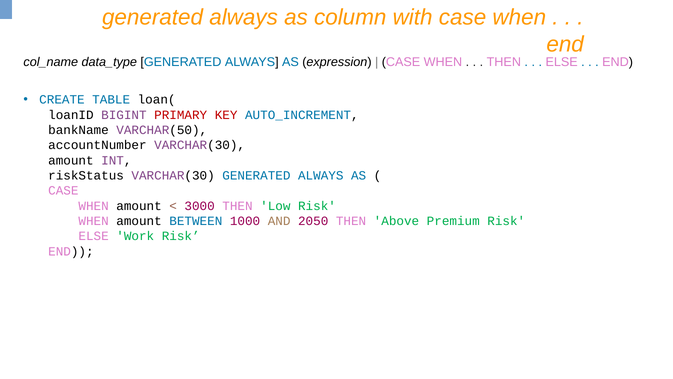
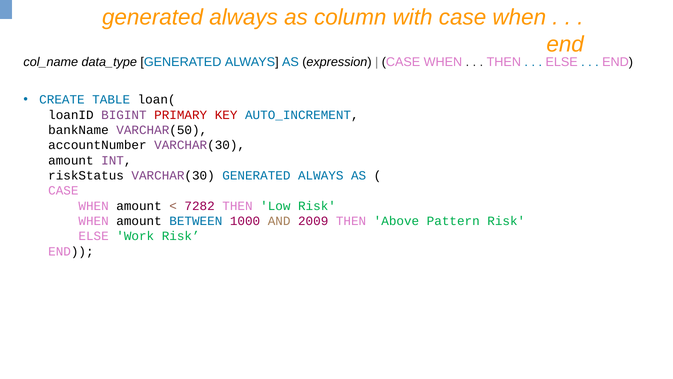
3000: 3000 -> 7282 (200, 206)
2050: 2050 -> 2009 (313, 221)
Premium: Premium -> Pattern (453, 221)
